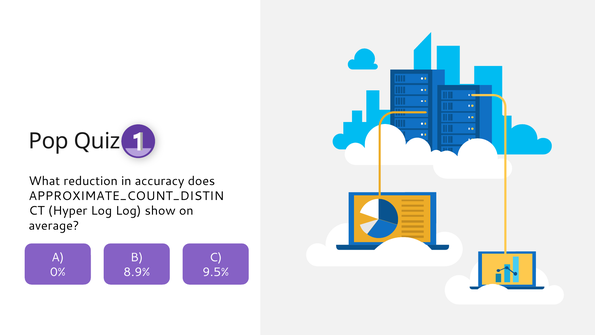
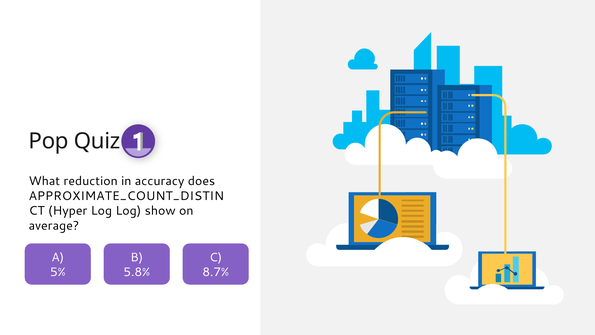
0%: 0% -> 5% (58, 272)
8.9%: 8.9% -> 5.8% (137, 272)
9.5%: 9.5% -> 8.7% (216, 272)
